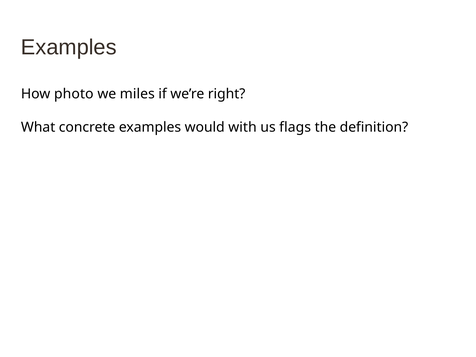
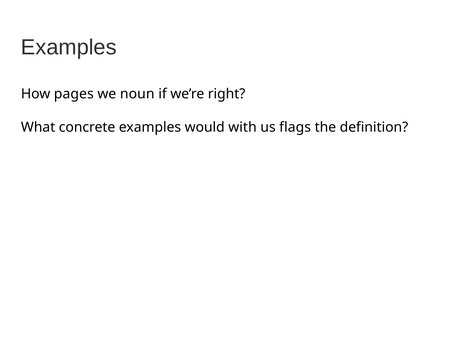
photo: photo -> pages (74, 94)
miles: miles -> noun (137, 94)
